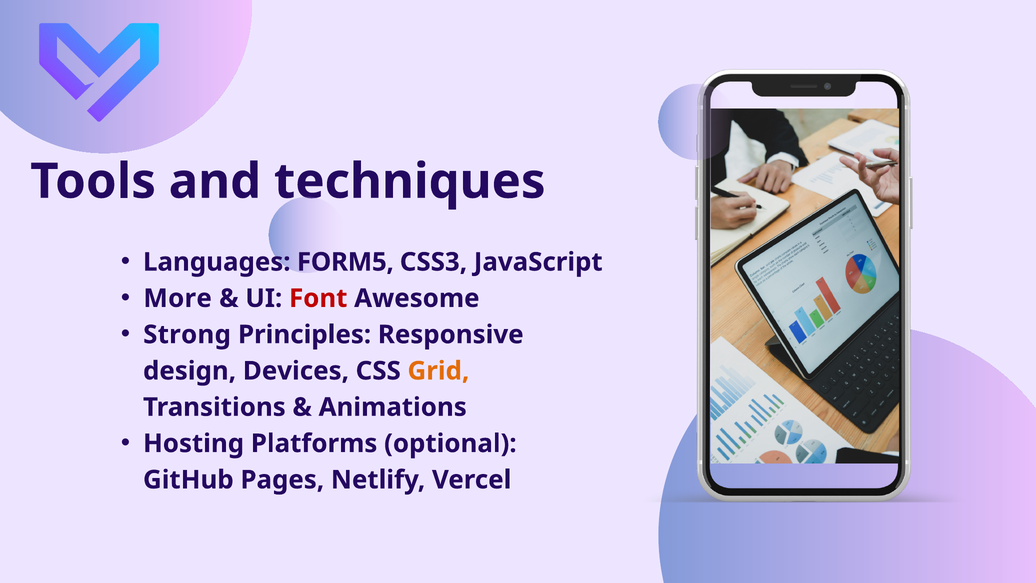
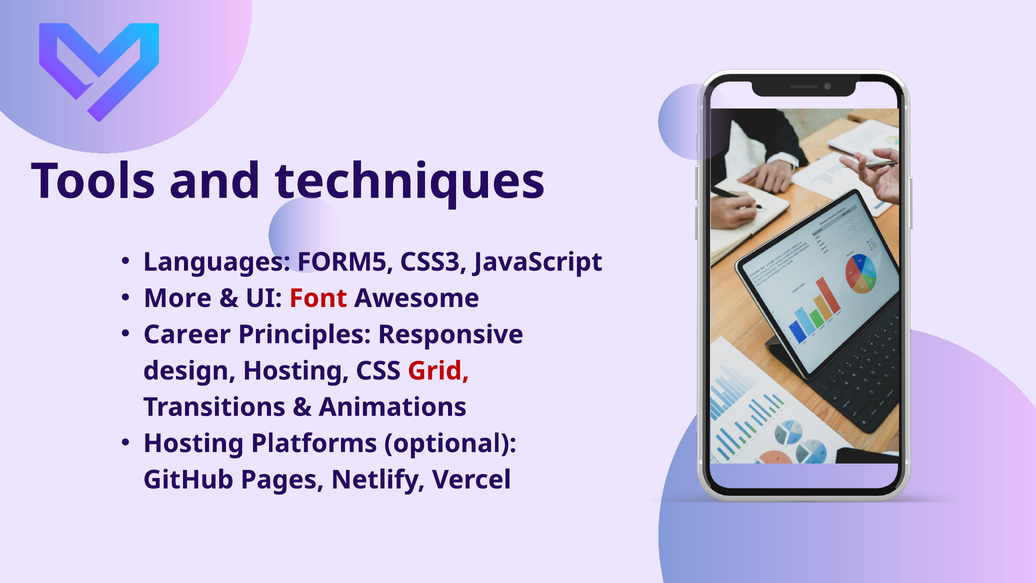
Strong: Strong -> Career (187, 335)
design Devices: Devices -> Hosting (296, 371)
Grid colour: orange -> red (438, 371)
